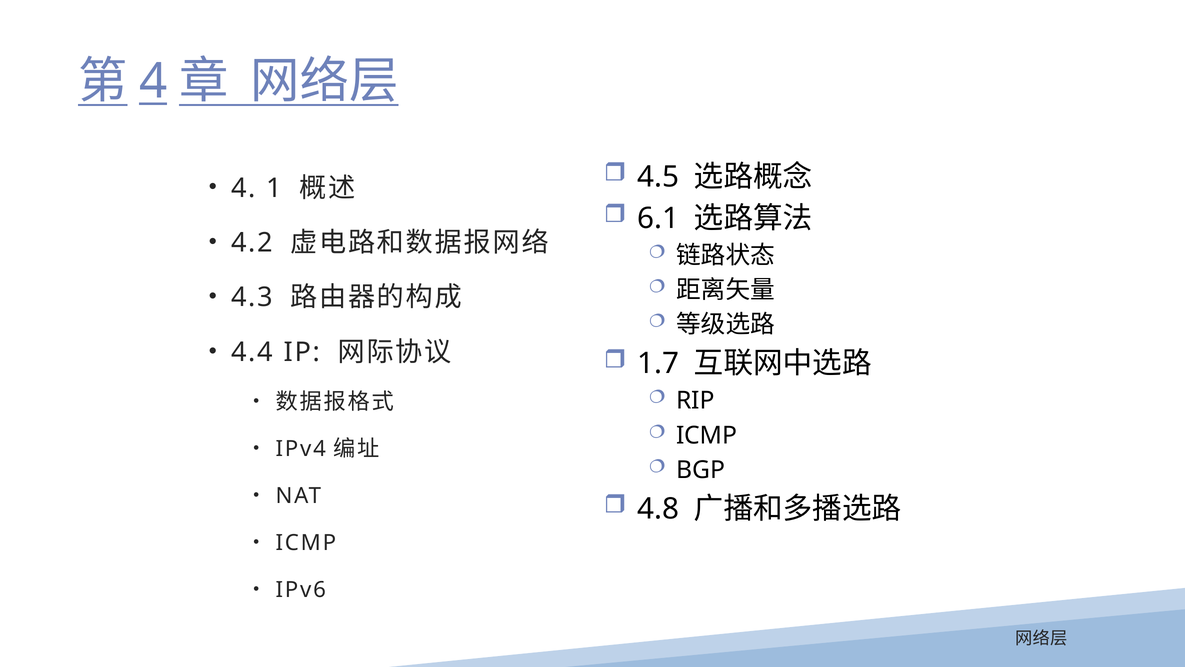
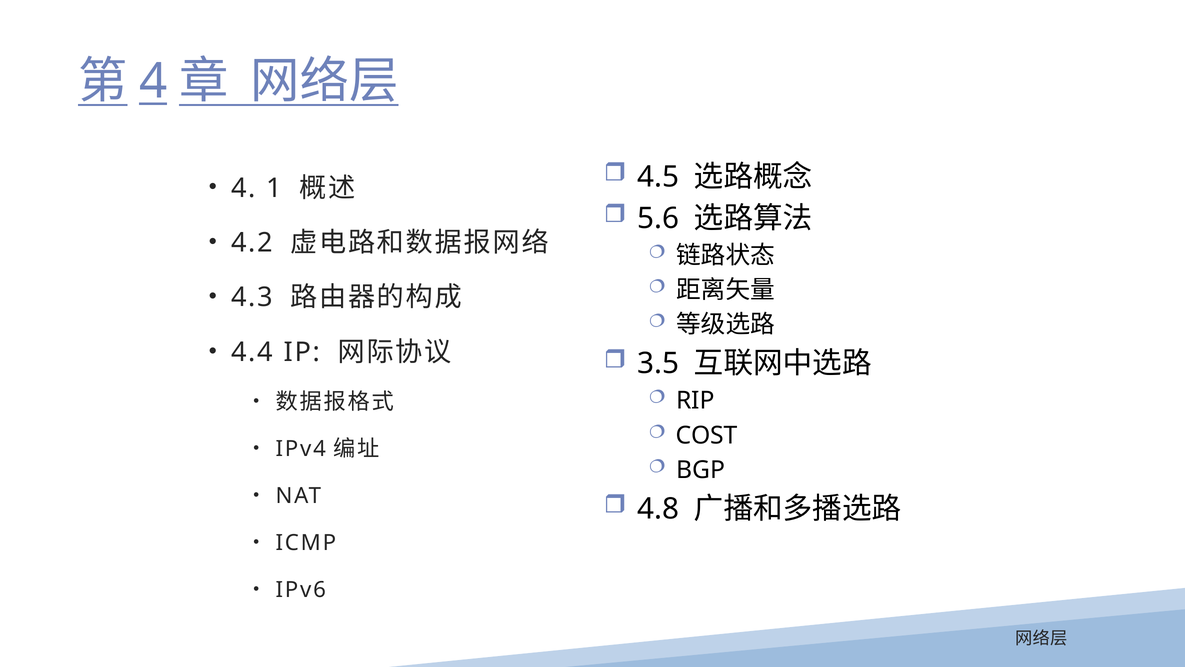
6.1: 6.1 -> 5.6 (658, 218)
1.7: 1.7 -> 3.5 (658, 363)
ICMP: ICMP -> COST (707, 435)
